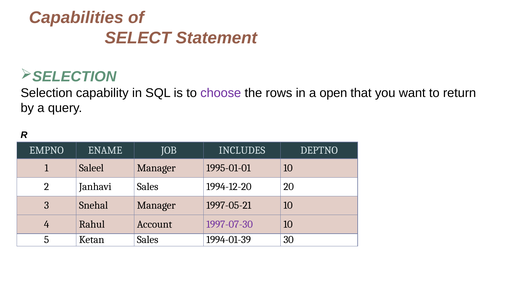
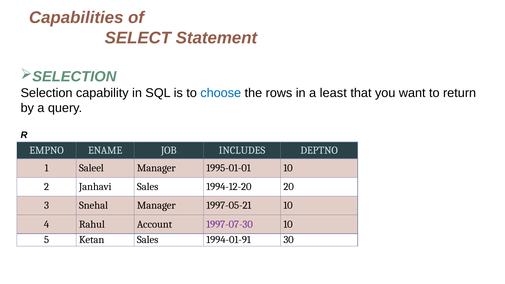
choose colour: purple -> blue (221, 93)
open: open -> least (333, 93)
1994-01-39: 1994-01-39 -> 1994-01-91 (229, 240)
